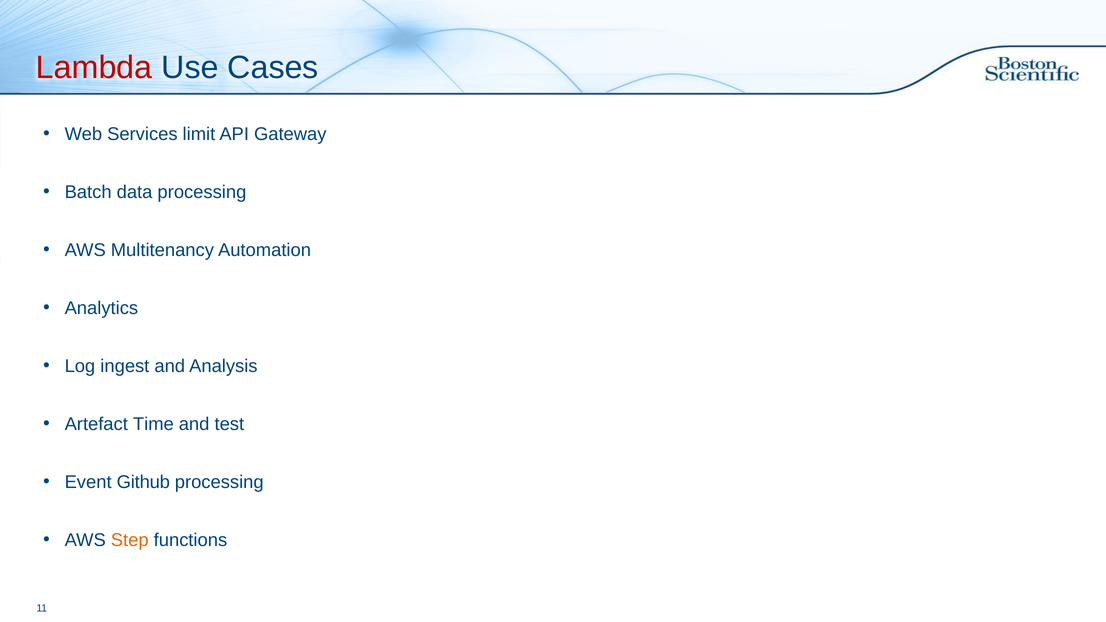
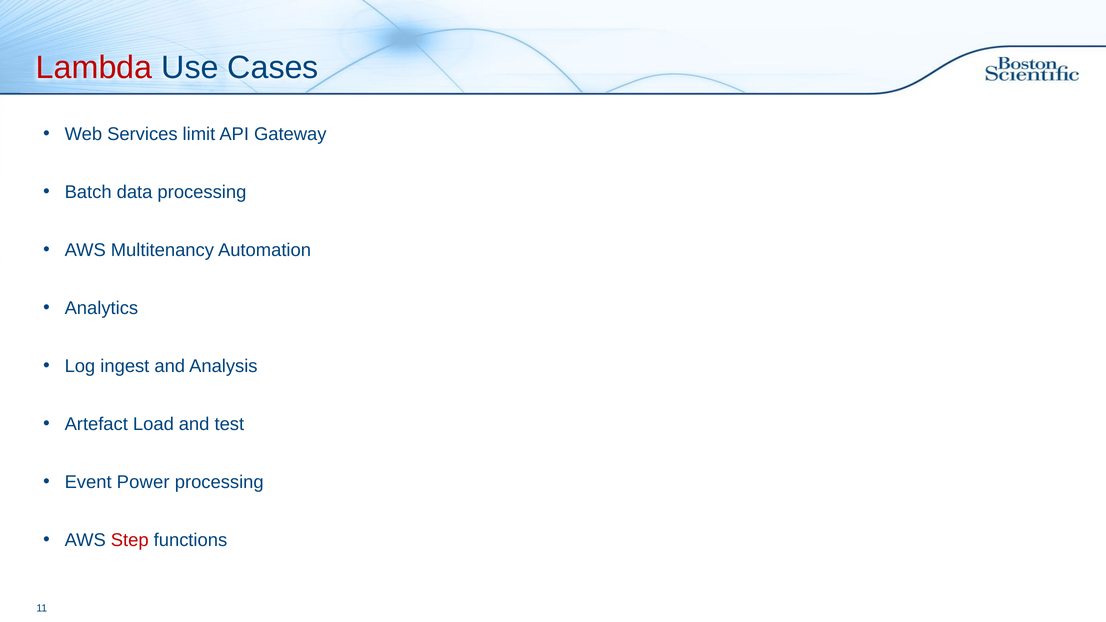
Time: Time -> Load (153, 424)
Github: Github -> Power (143, 482)
Step colour: orange -> red (130, 540)
